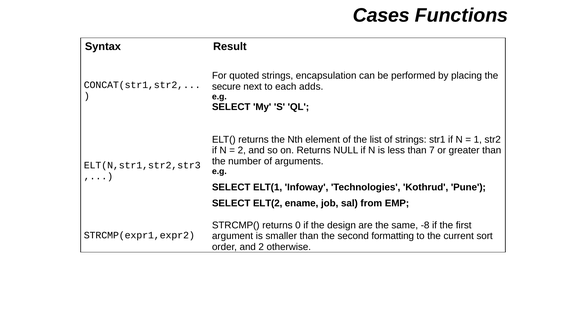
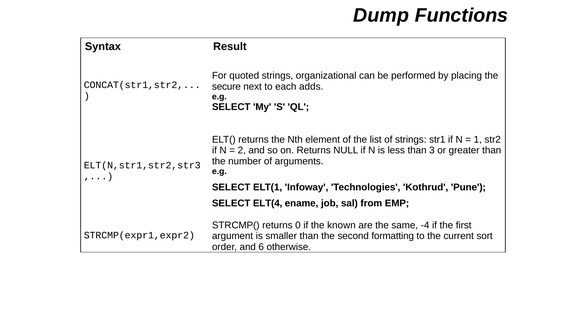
Cases: Cases -> Dump (381, 15)
encapsulation: encapsulation -> organizational (326, 76)
7: 7 -> 3 (432, 150)
ELT(2: ELT(2 -> ELT(4 (268, 203)
design: design -> known (341, 225)
-8: -8 -> -4 (425, 225)
and 2: 2 -> 6 (261, 247)
